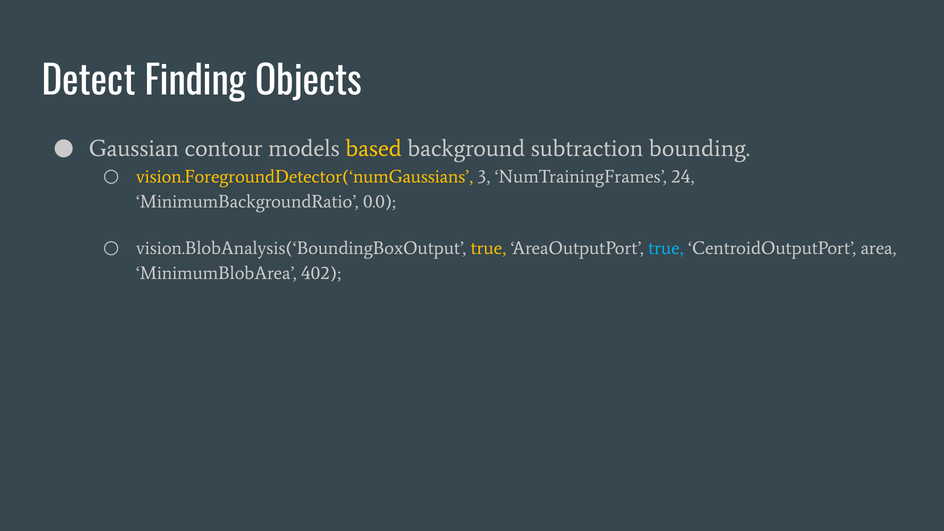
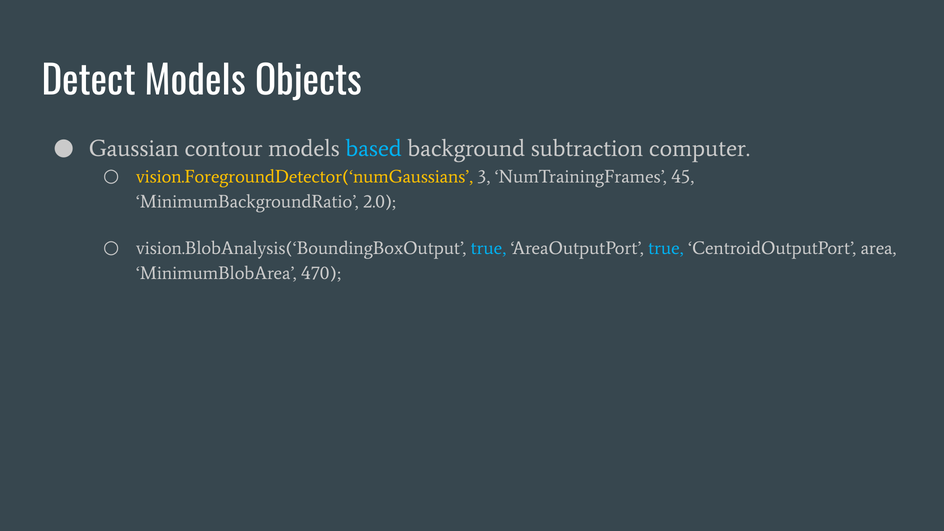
Detect Finding: Finding -> Models (195, 82)
based colour: yellow -> light blue (374, 148)
bounding: bounding -> computer (700, 148)
24: 24 -> 45 (683, 177)
0.0: 0.0 -> 2.0 (379, 202)
true colour: yellow -> light blue (488, 248)
402: 402 -> 470 (321, 273)
